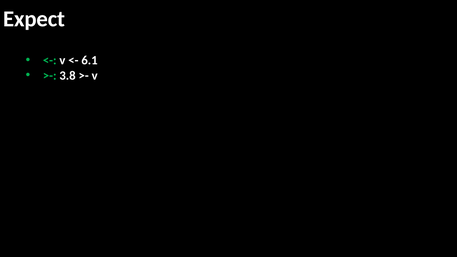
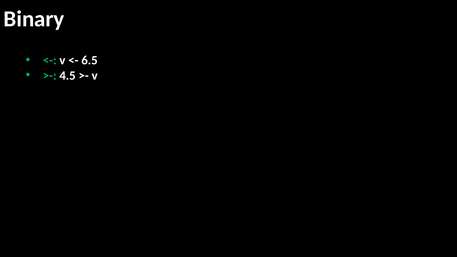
Expect: Expect -> Binary (34, 19)
6.1: 6.1 -> 6.5 (89, 60)
3.8: 3.8 -> 4.5 (68, 76)
